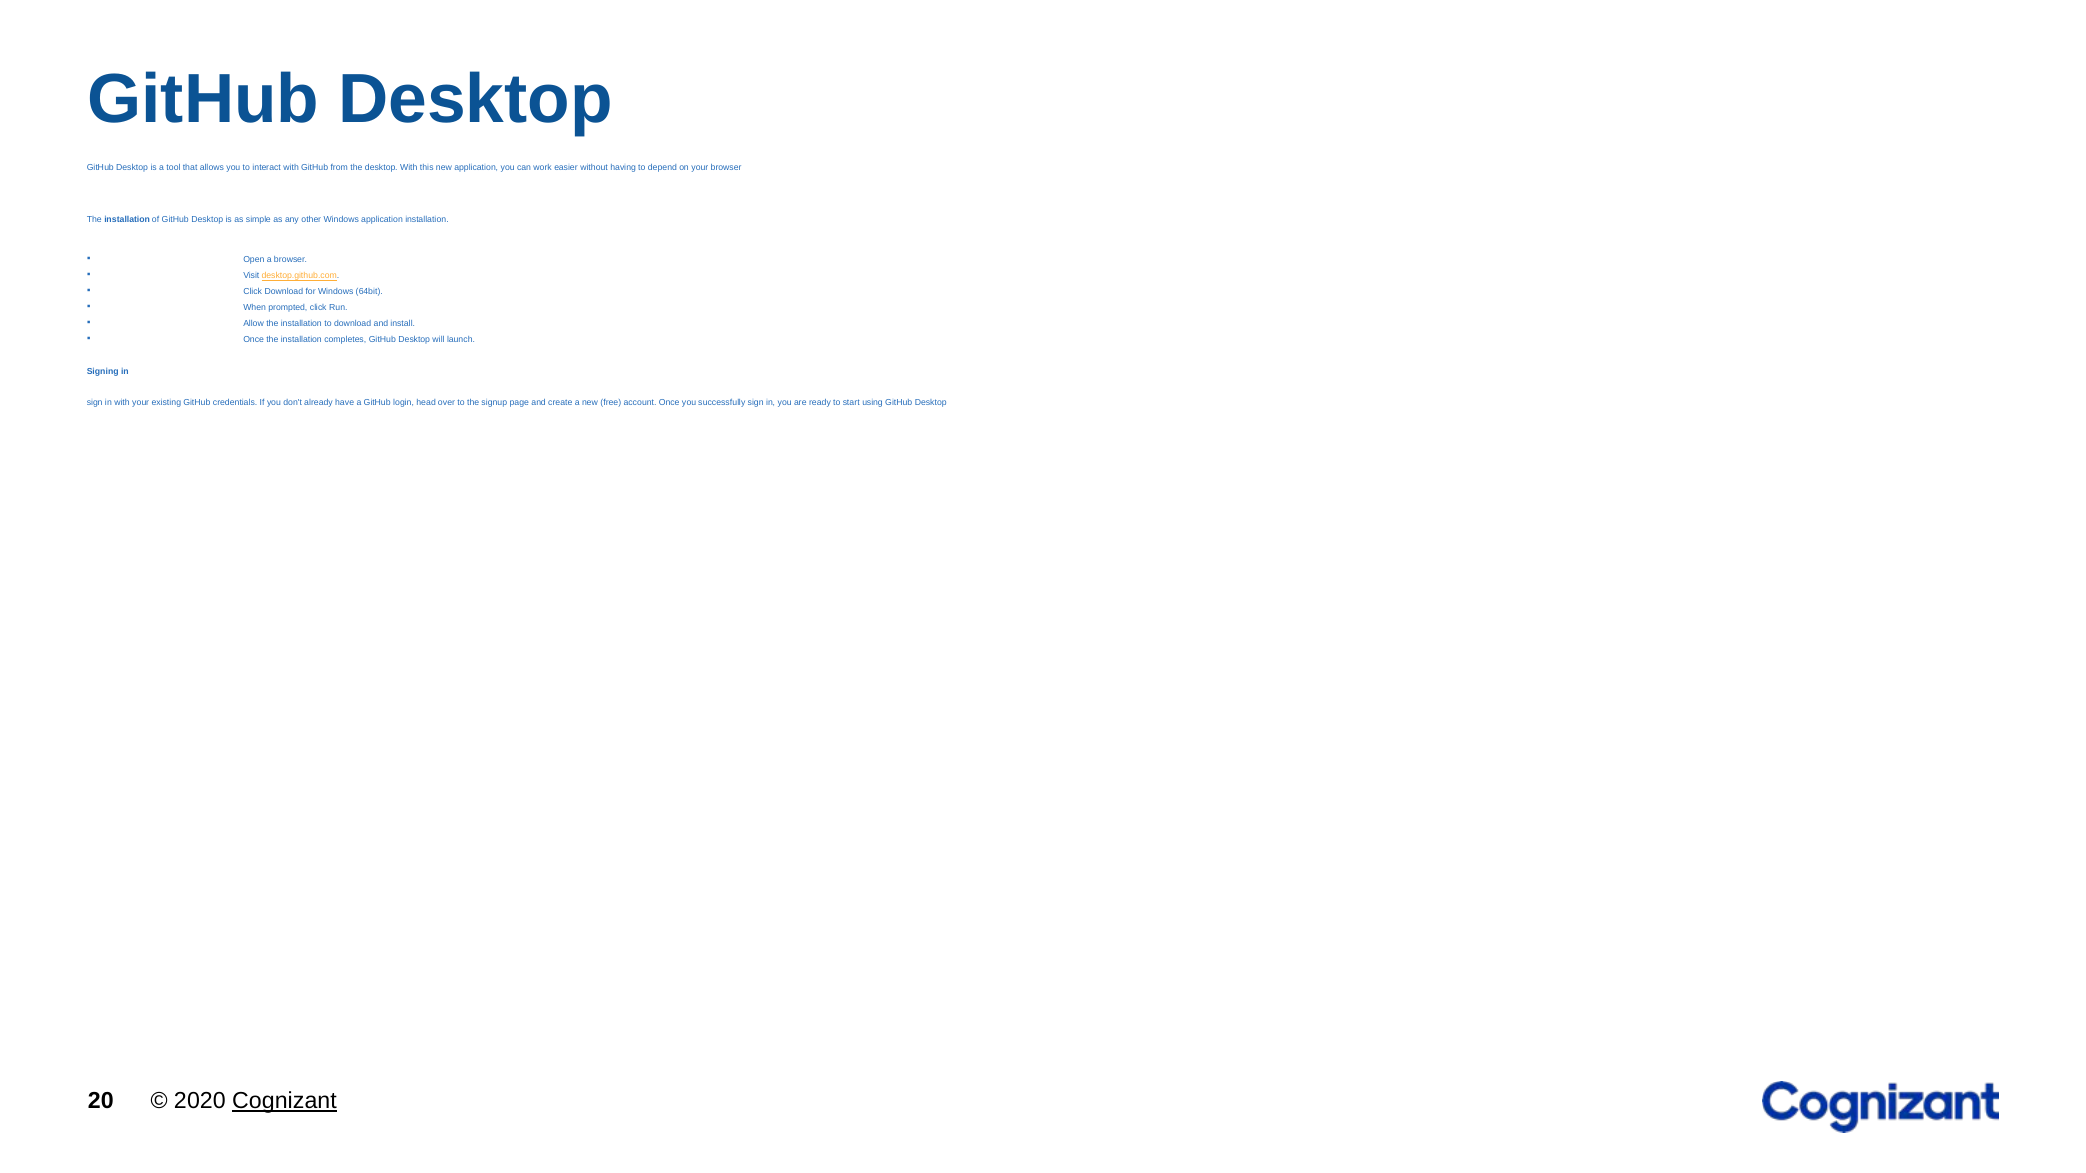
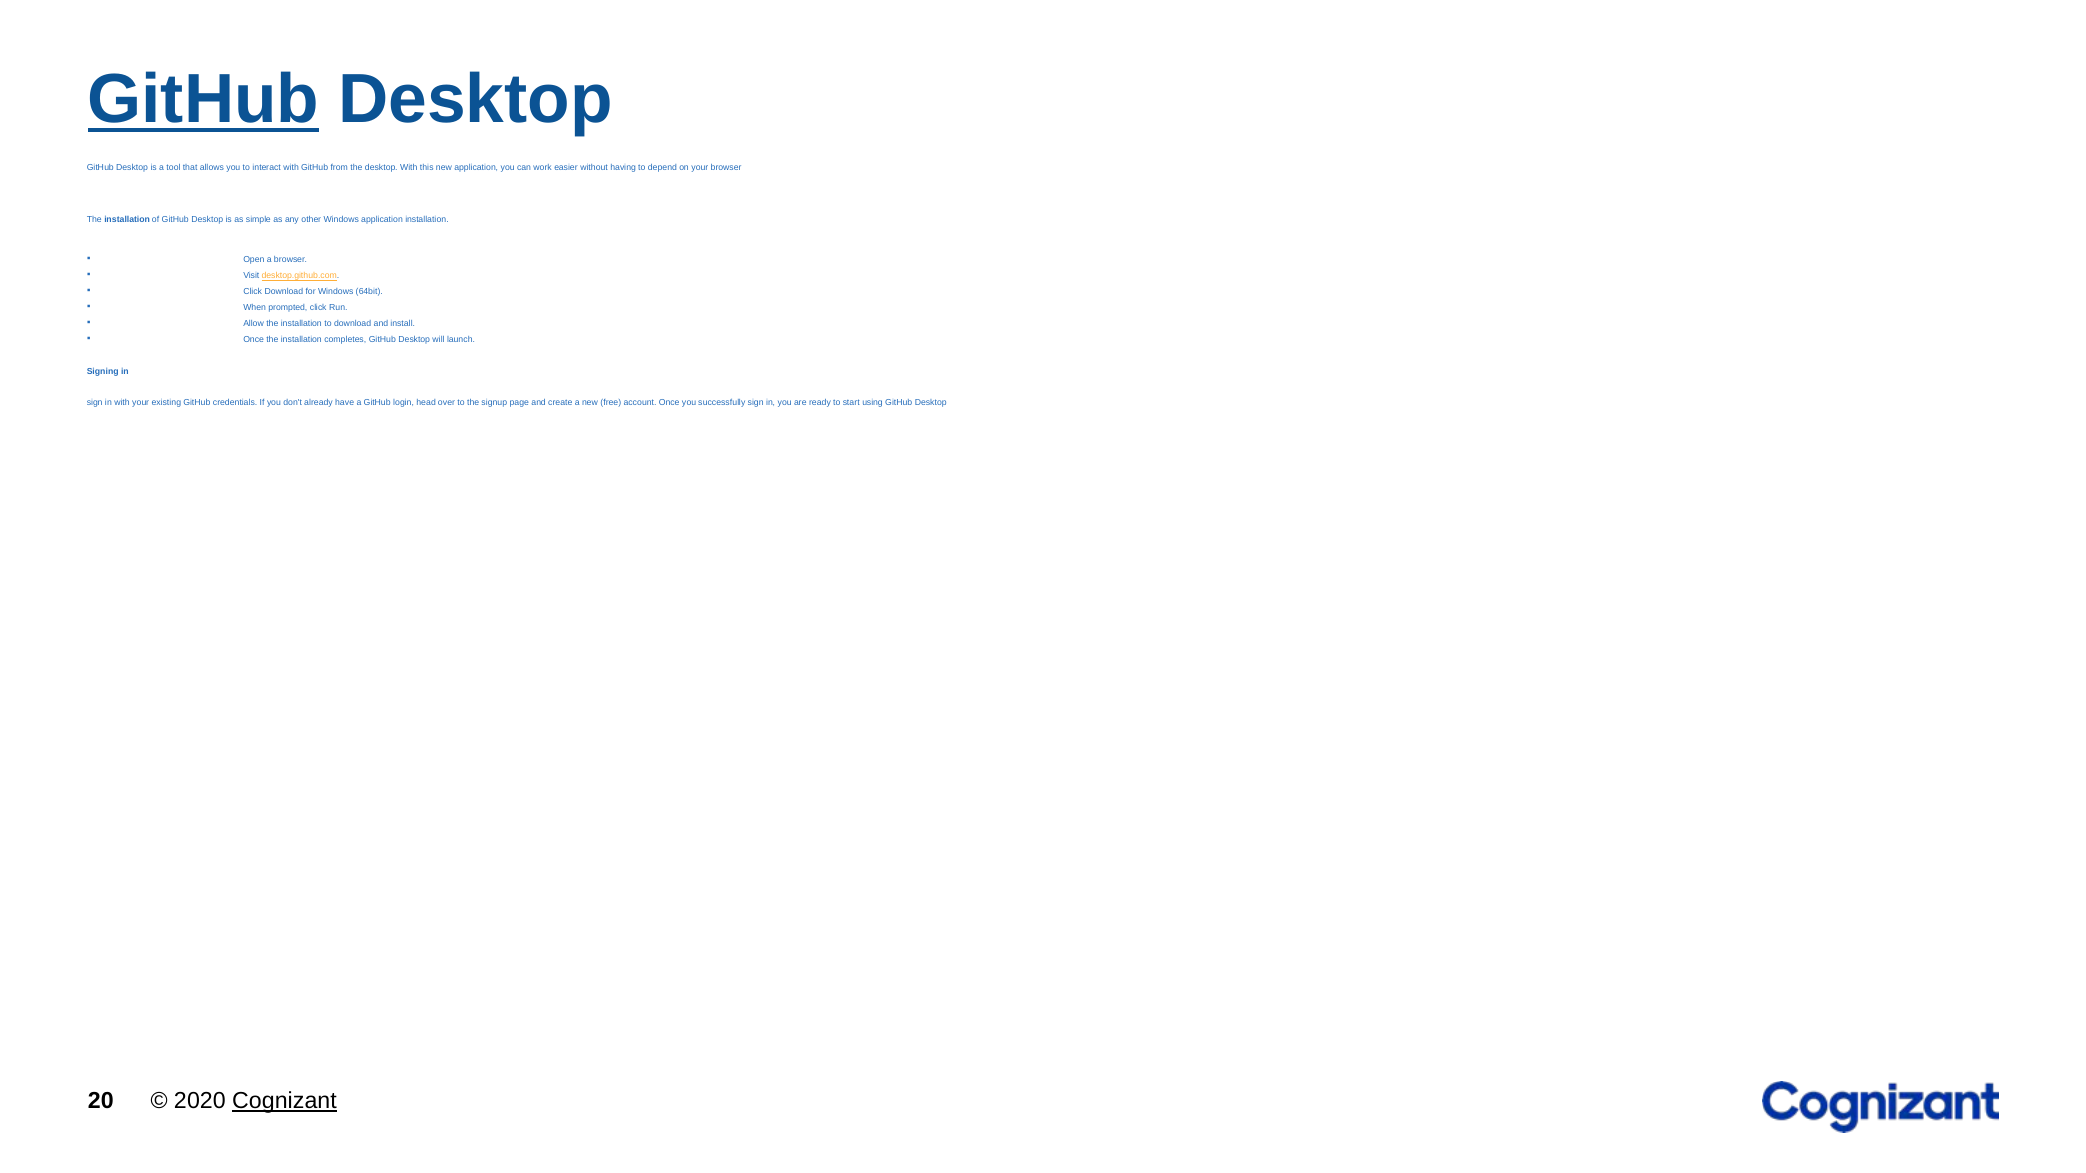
GitHub underline: none -> present (203, 100)
